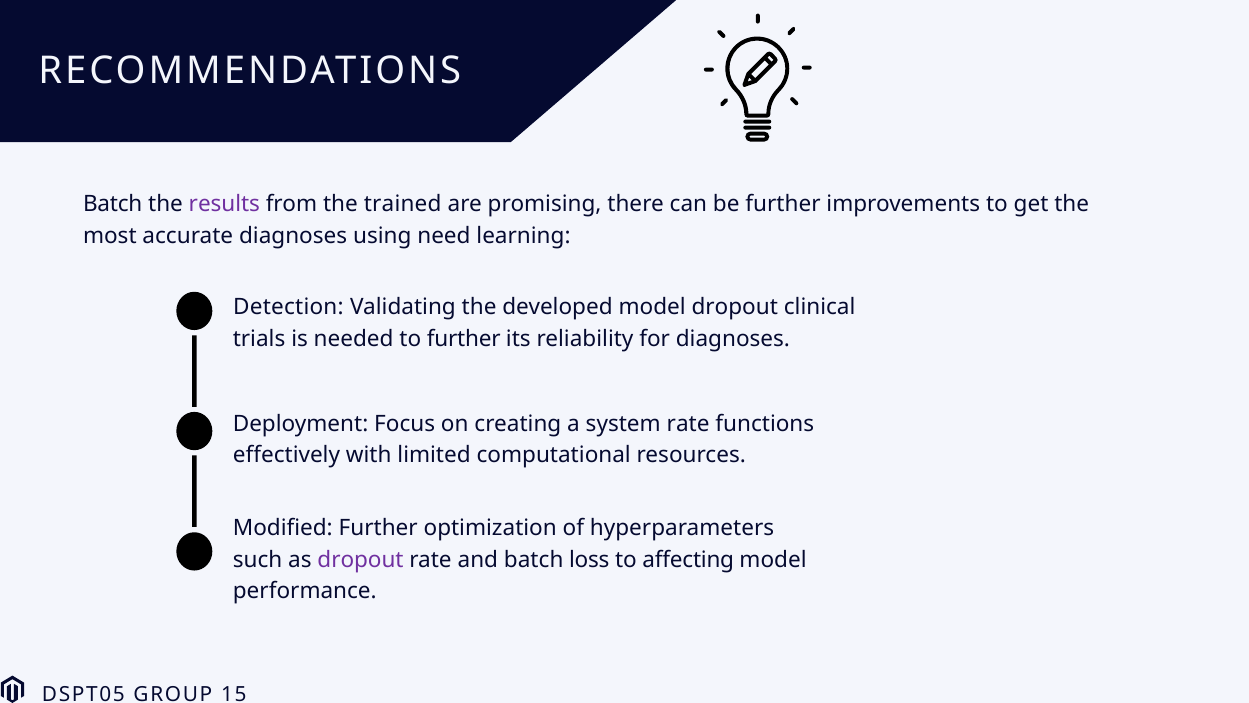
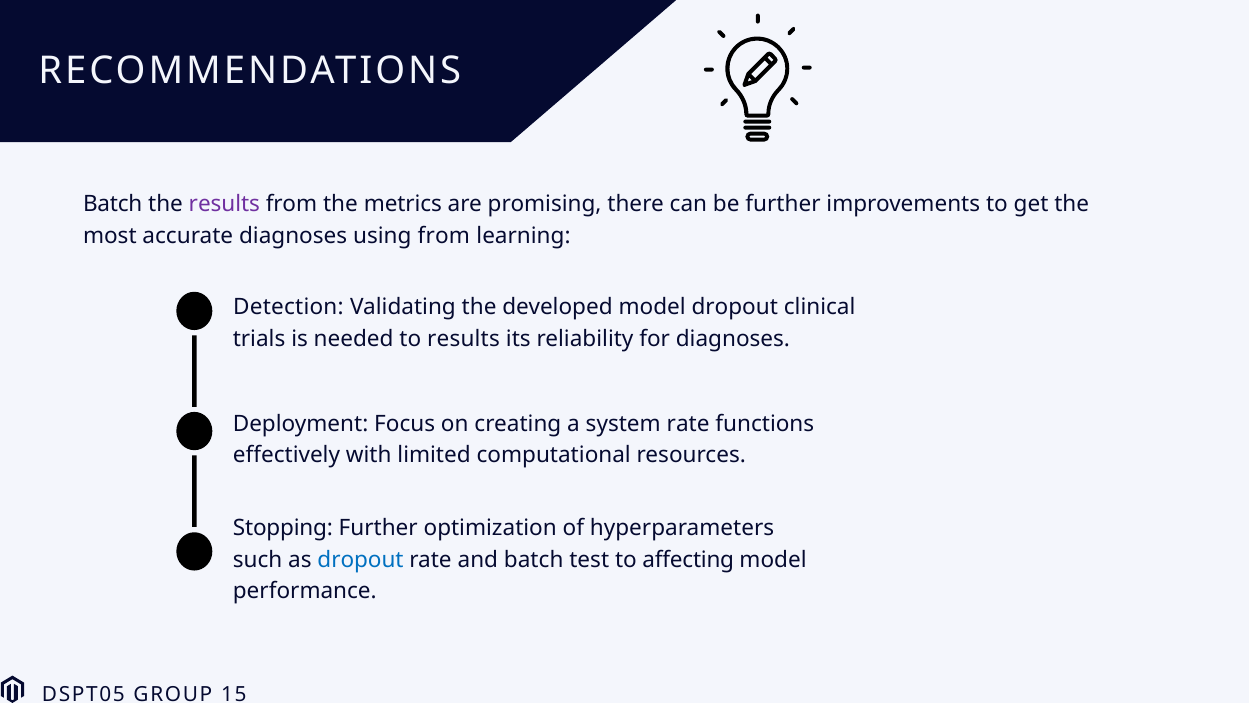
trained: trained -> metrics (403, 204)
using need: need -> from (444, 236)
to further: further -> results (464, 339)
Modified: Modified -> Stopping (283, 528)
dropout colour: purple -> blue (361, 560)
loss: loss -> test (589, 560)
